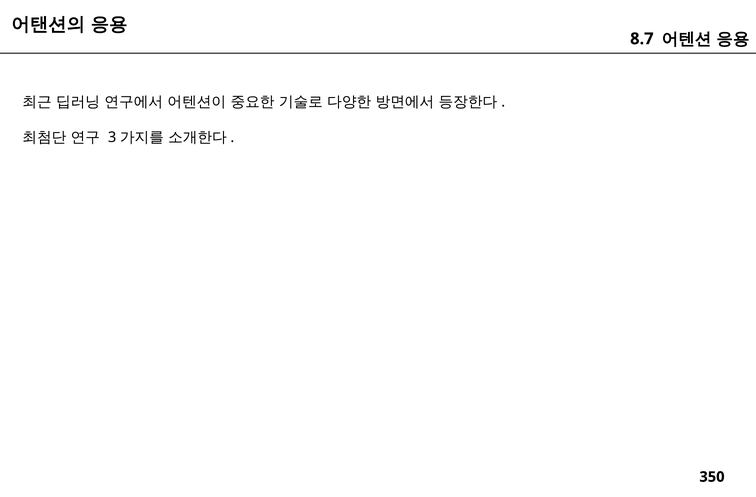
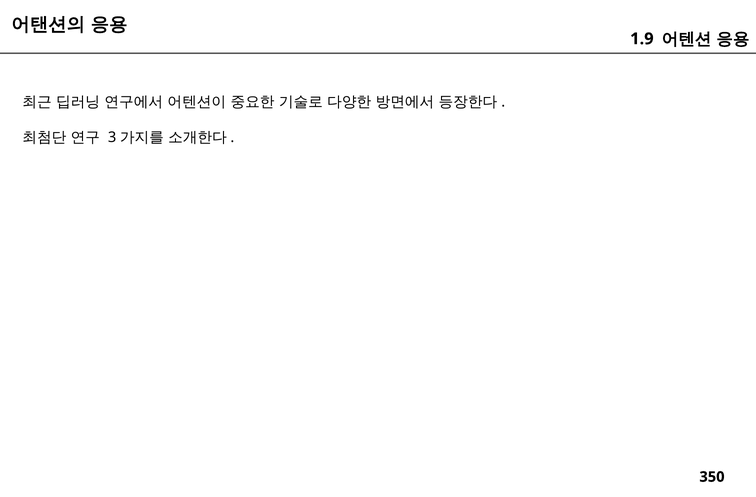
8.7: 8.7 -> 1.9 (642, 39)
